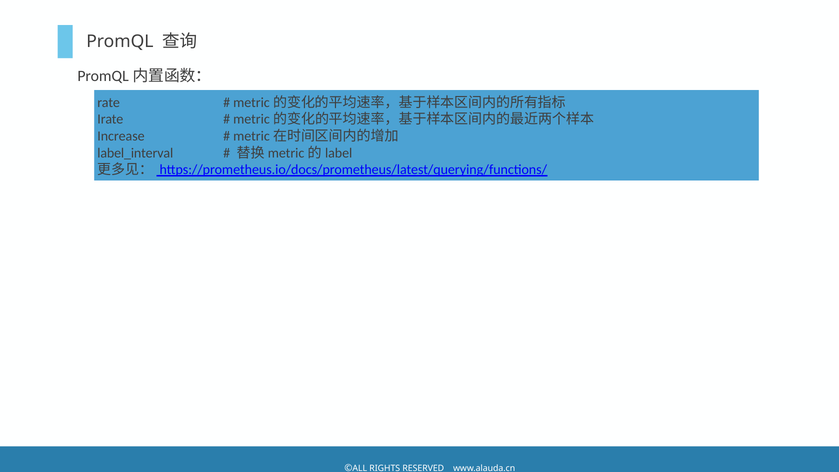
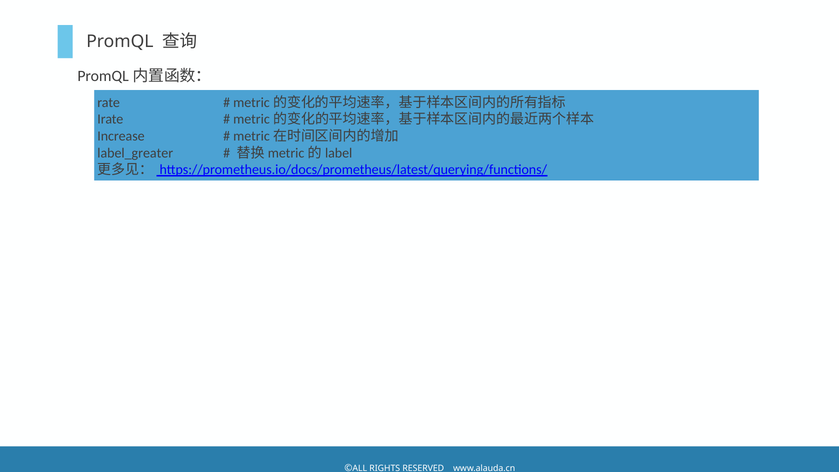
label_interval: label_interval -> label_greater (135, 153)
